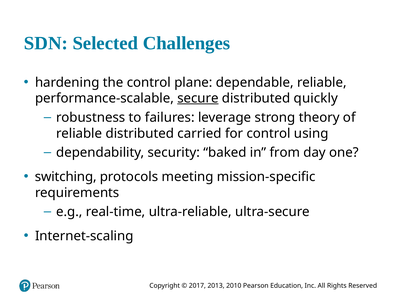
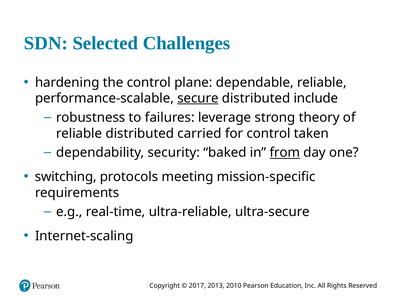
quickly: quickly -> include (316, 98)
using: using -> taken (311, 134)
from underline: none -> present (285, 153)
